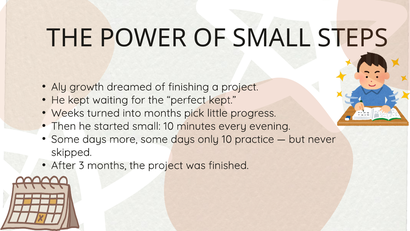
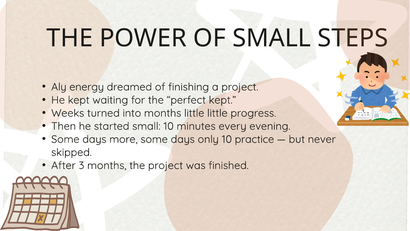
growth: growth -> energy (87, 87)
months pick: pick -> little (194, 113)
